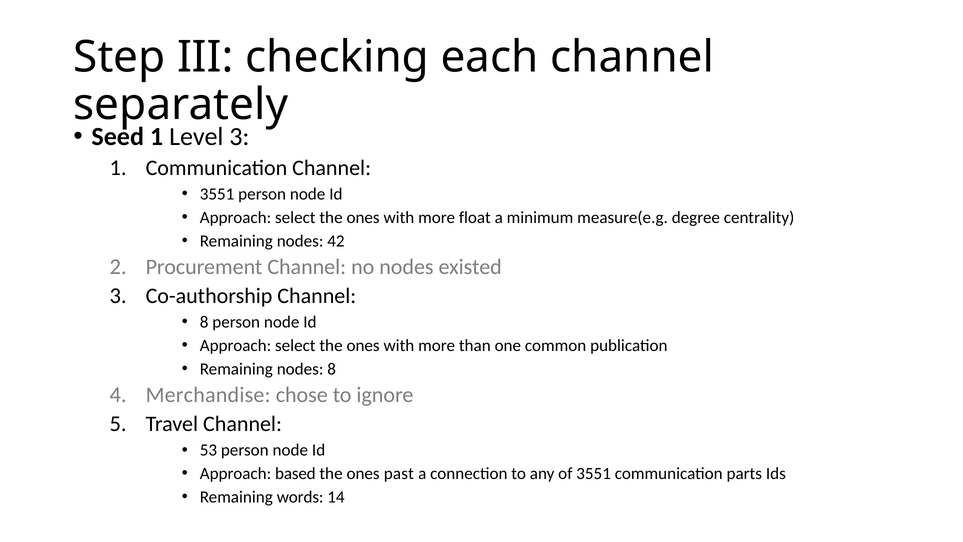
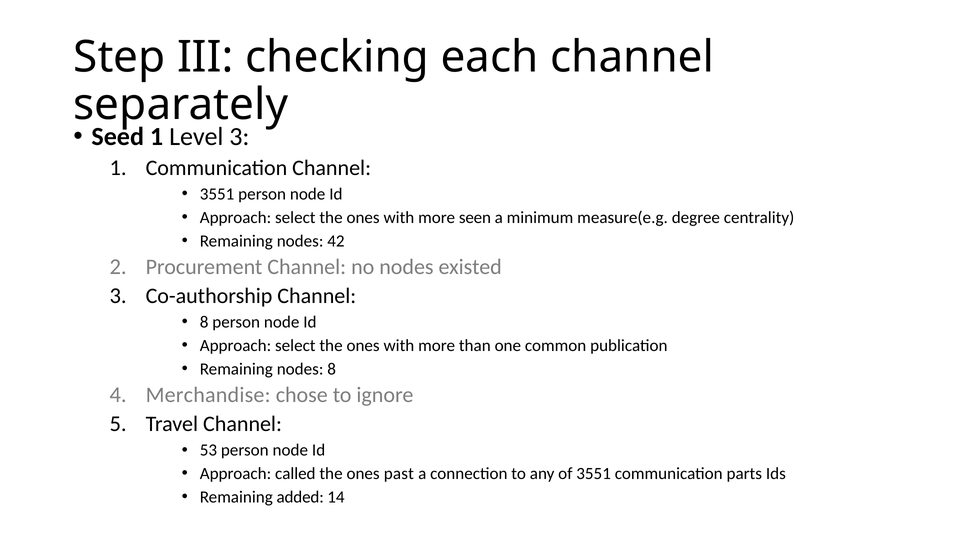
float: float -> seen (475, 217)
based: based -> called (295, 473)
words: words -> added (300, 497)
